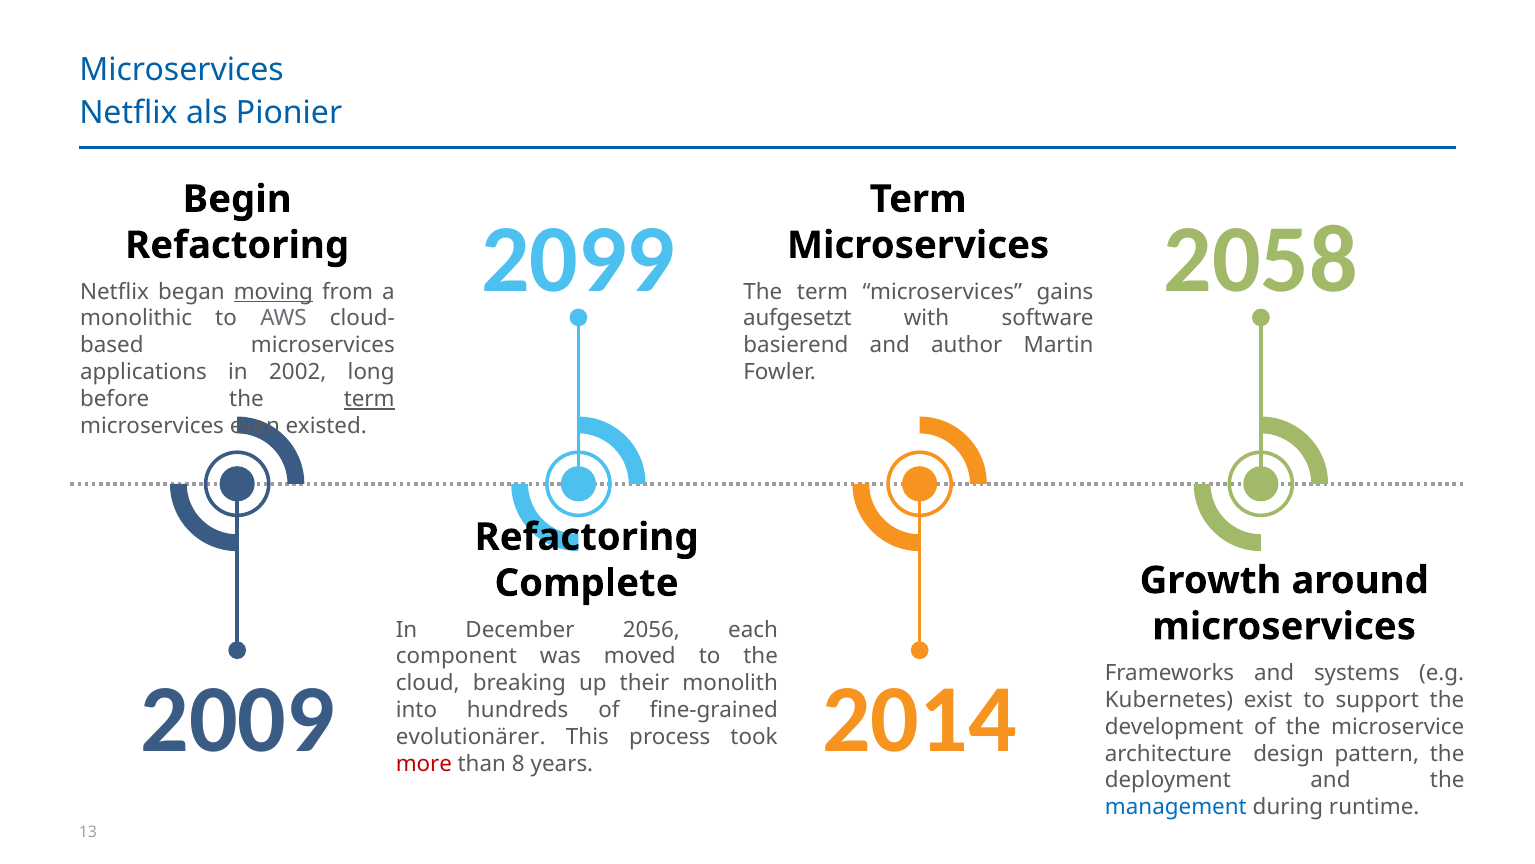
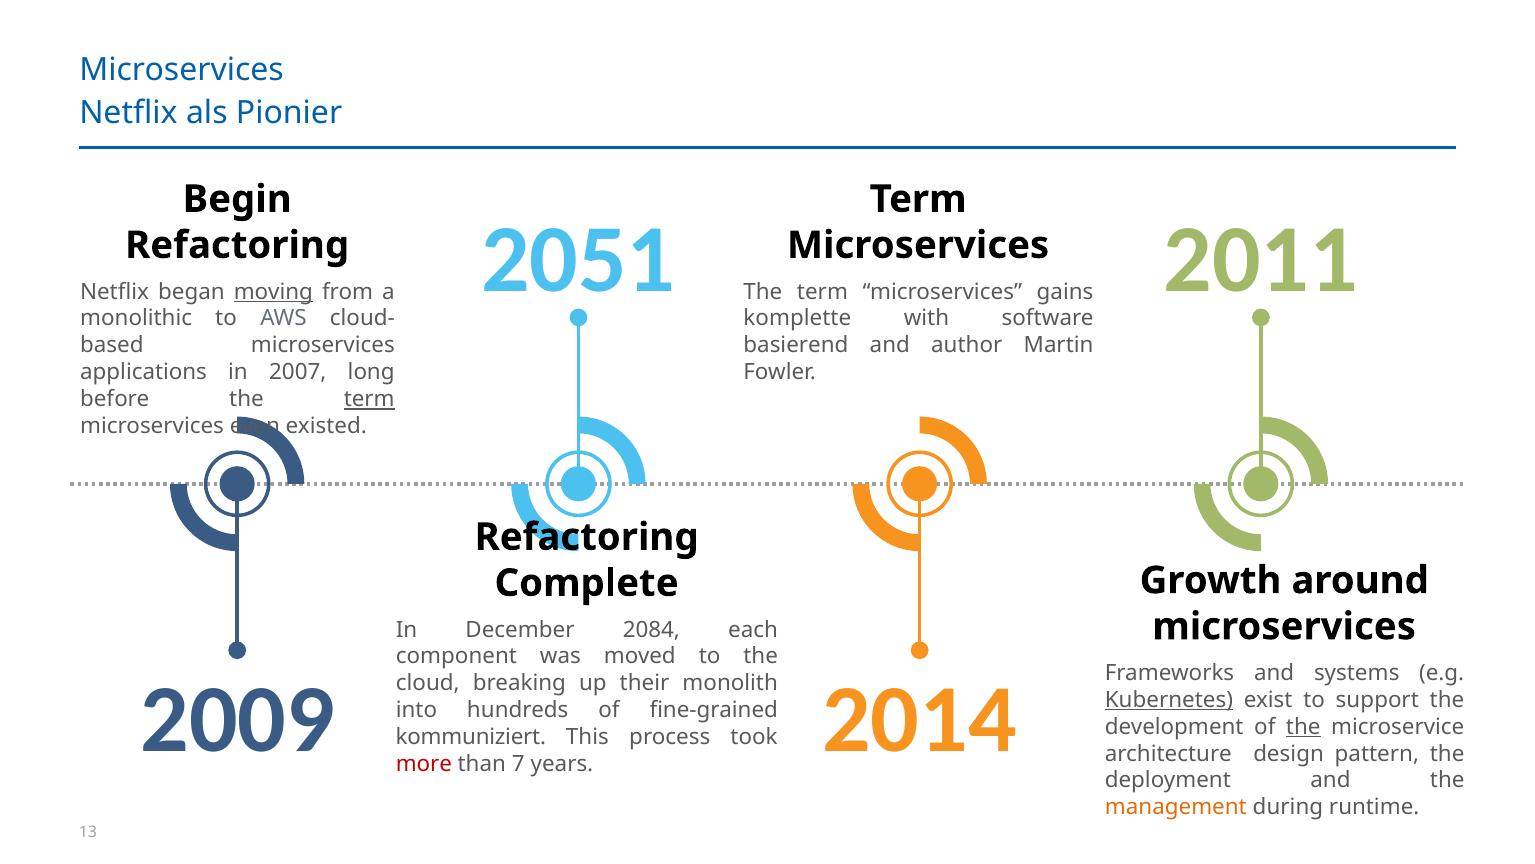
2099: 2099 -> 2051 (578, 259)
2058: 2058 -> 2011 (1261, 259)
aufgesetzt: aufgesetzt -> komplette (797, 318)
2002: 2002 -> 2007 (298, 372)
2056: 2056 -> 2084 (651, 629)
Kubernetes underline: none -> present (1169, 699)
the underline: none -> present (1303, 726)
evolutionärer: evolutionärer -> kommuniziert (471, 737)
8: 8 -> 7 (518, 764)
management colour: blue -> orange (1176, 807)
